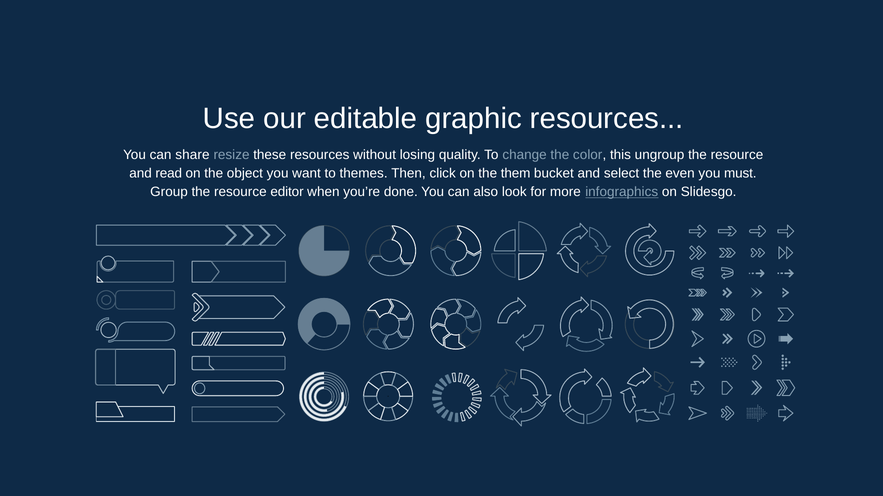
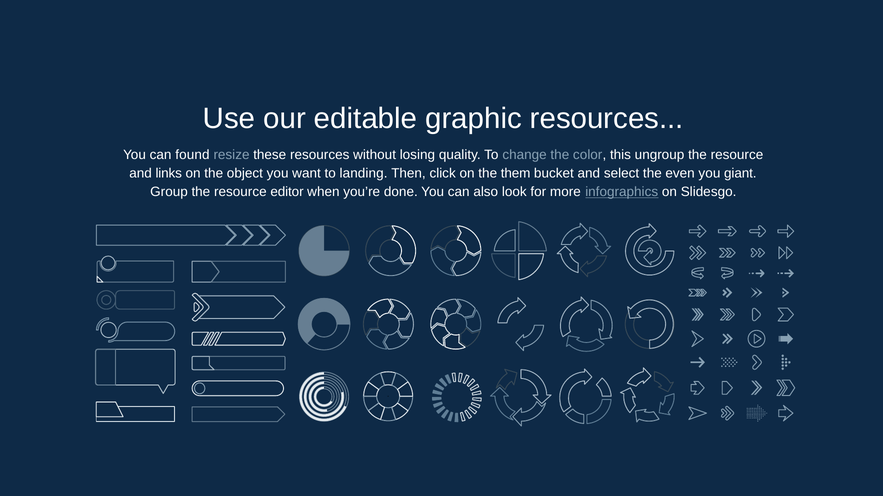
share: share -> found (192, 155)
read: read -> links (169, 174)
themes: themes -> landing (364, 174)
must: must -> giant (740, 174)
